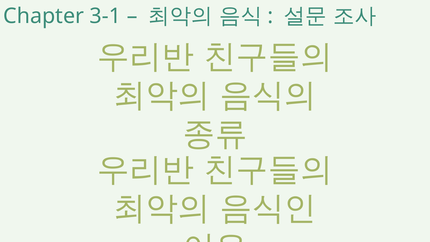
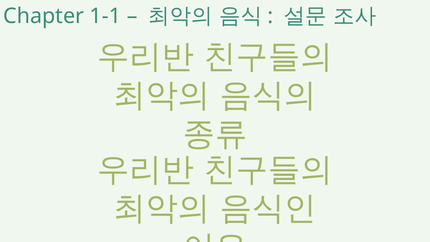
3-1: 3-1 -> 1-1 (105, 16)
